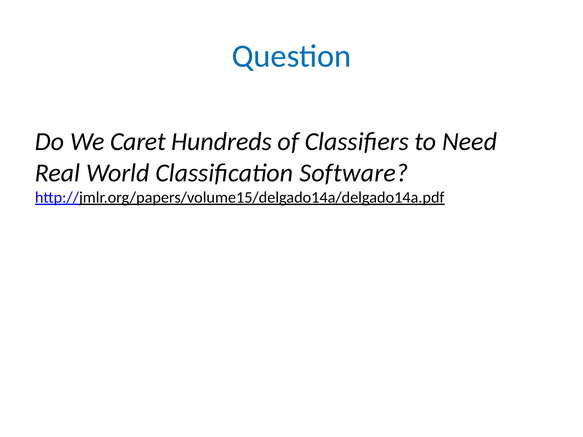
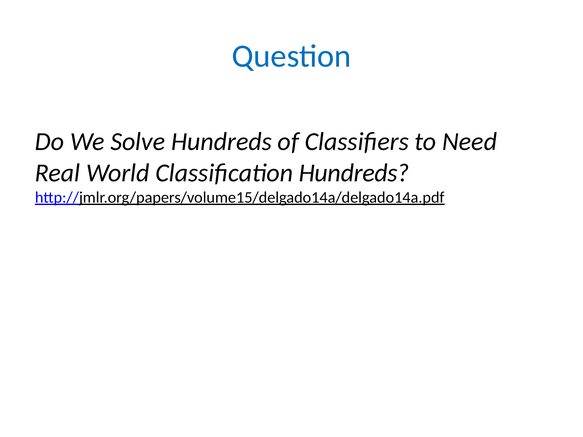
Caret: Caret -> Solve (138, 142)
Classification Software: Software -> Hundreds (354, 173)
